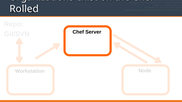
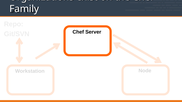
Rolled: Rolled -> Family (24, 9)
